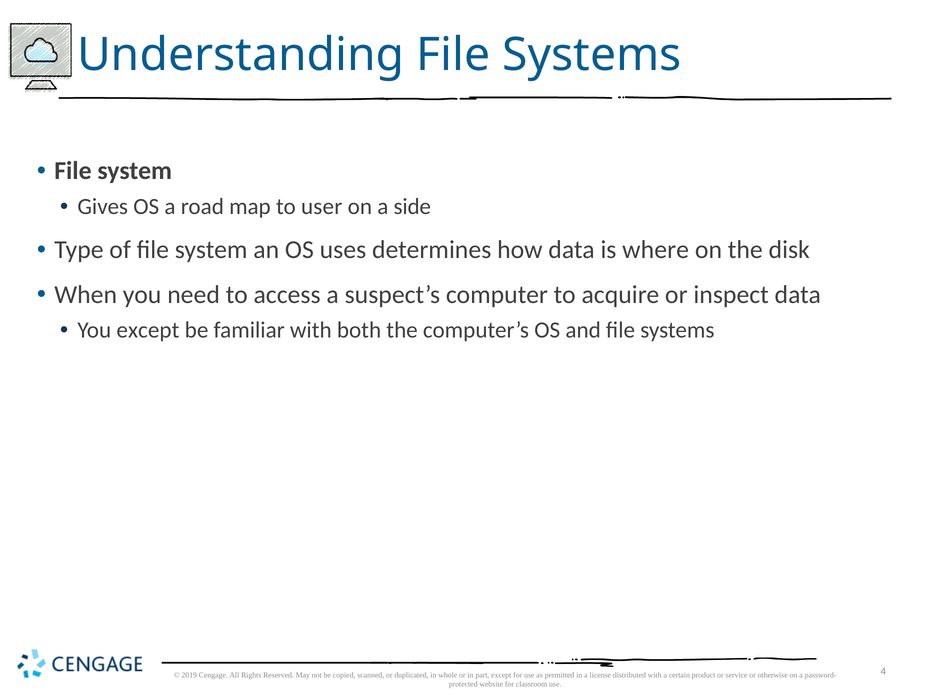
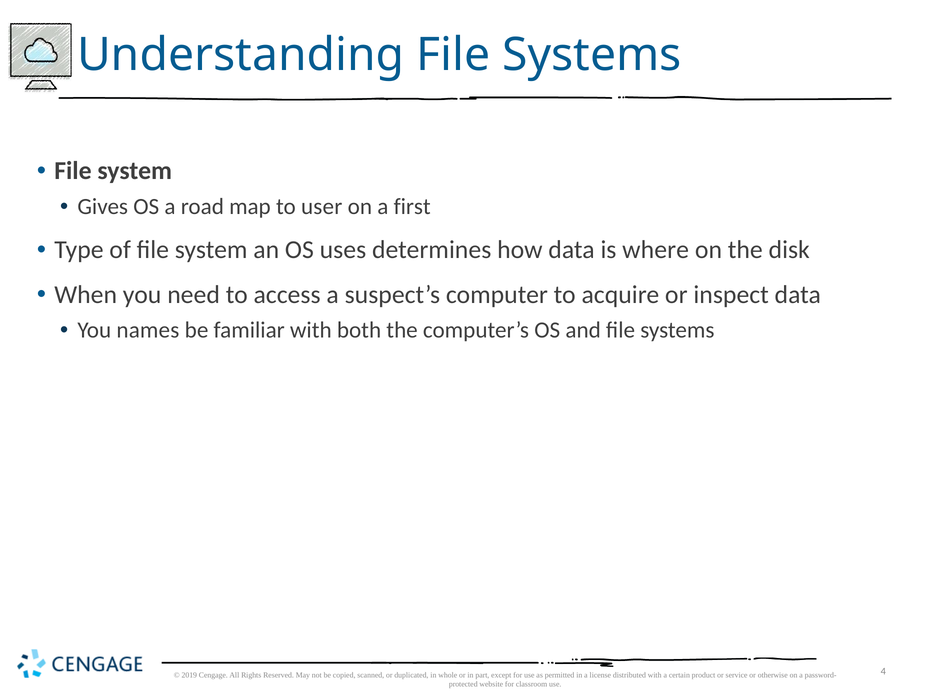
side: side -> first (412, 206)
You except: except -> names (148, 330)
